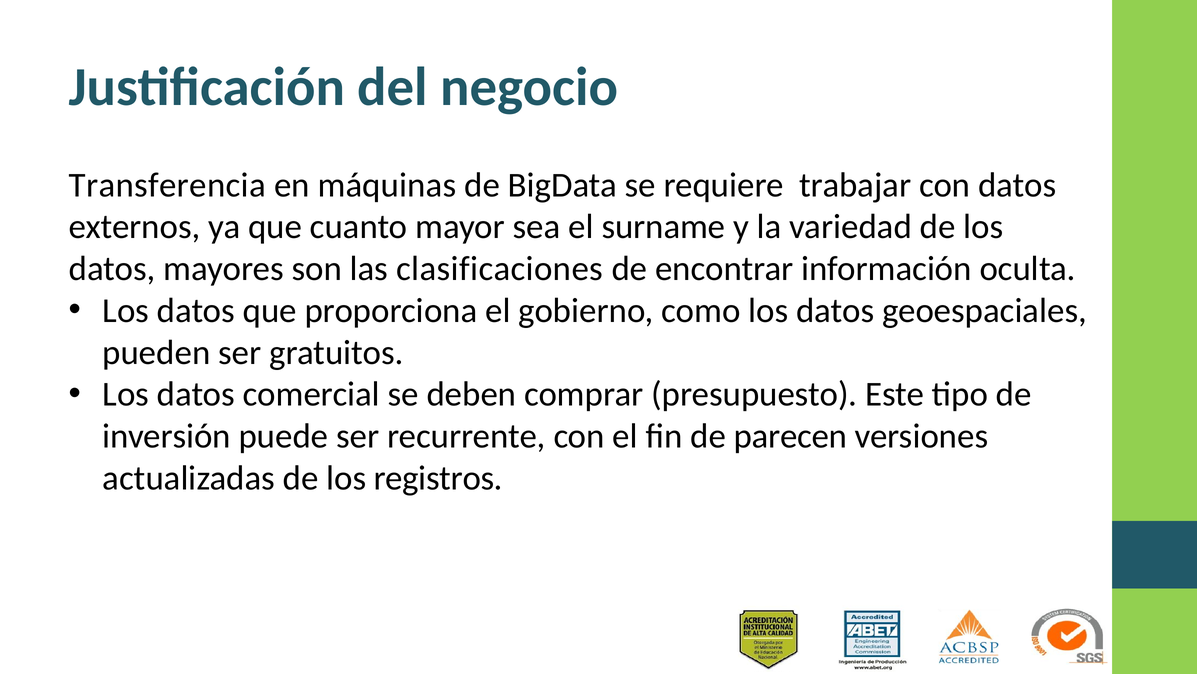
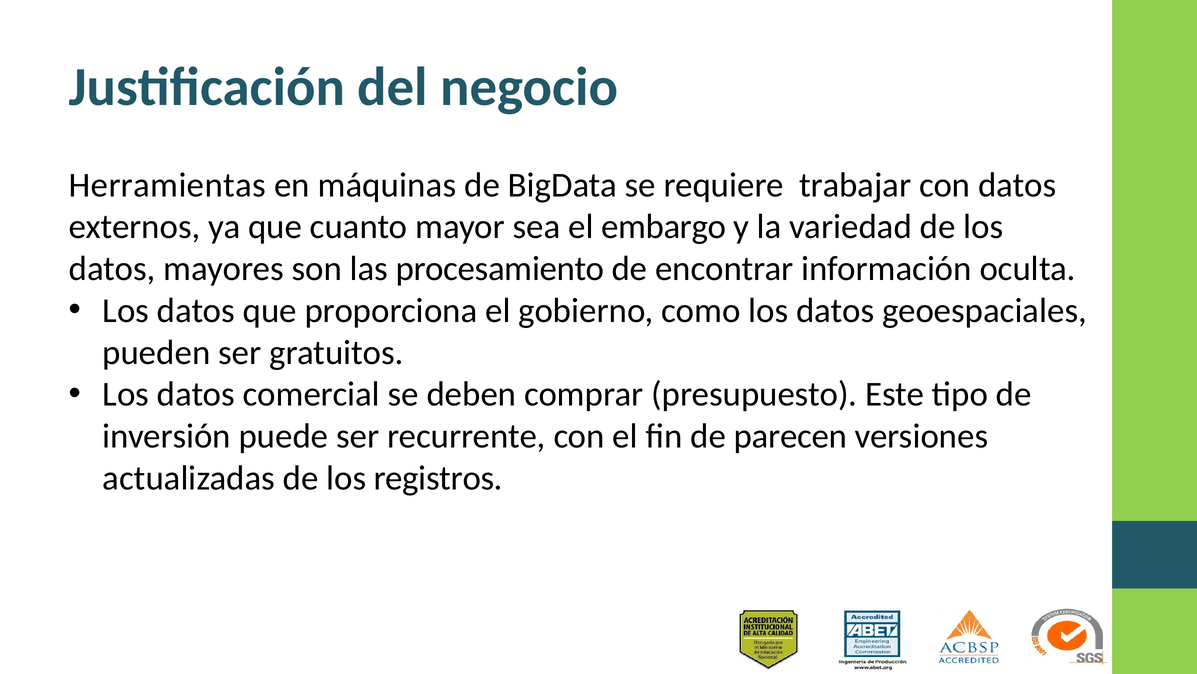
Transferencia: Transferencia -> Herramientas (167, 185)
surname: surname -> embargo (664, 227)
clasificaciones: clasificaciones -> procesamiento (500, 269)
